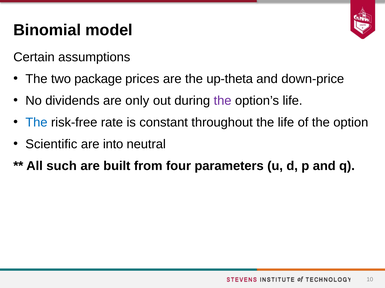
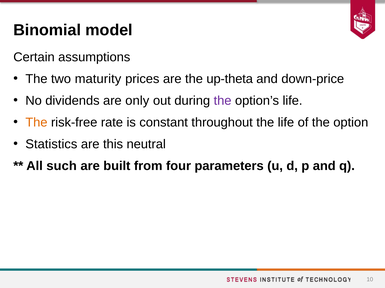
package: package -> maturity (98, 79)
The colour: blue -> orange (36, 123)
Scientific: Scientific -> Statistics (51, 145)
into: into -> this (113, 145)
